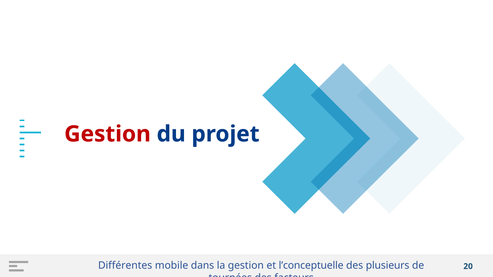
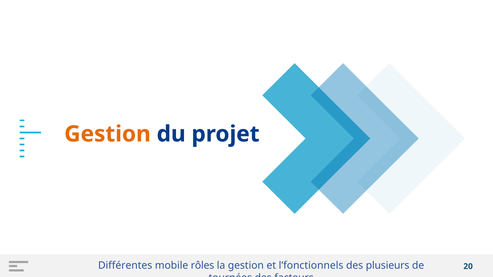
Gestion colour: red -> orange (108, 134)
dans: dans -> rôles (203, 266)
l’conceptuelle: l’conceptuelle -> l’fonctionnels (311, 266)
